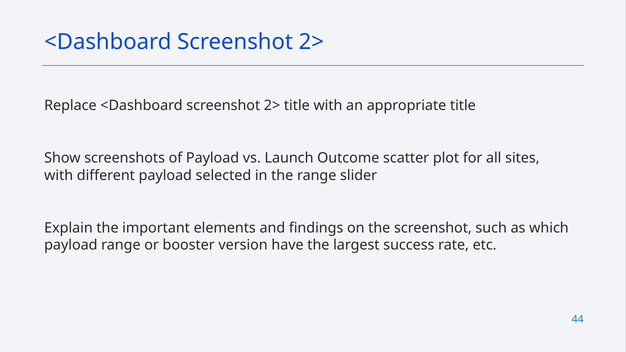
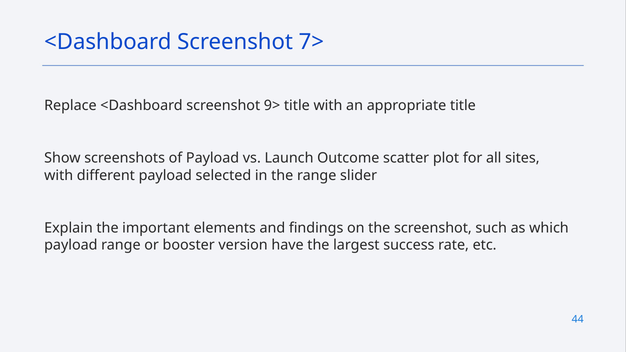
2>: 2> -> 7> (311, 42)
Replace <Dashboard screenshot 2>: 2> -> 9> (272, 106)
